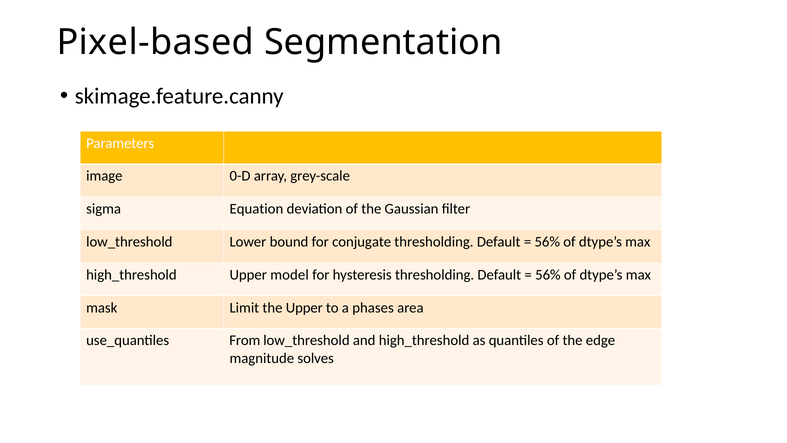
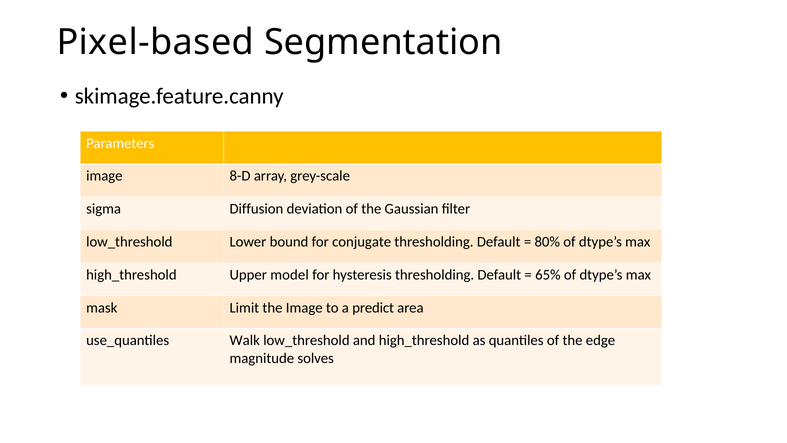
0-D: 0-D -> 8-D (240, 176)
Equation: Equation -> Diffusion (256, 209)
56%: 56% -> 80% (547, 242)
56%: 56% -> 65% (548, 275)
the Upper: Upper -> Image (304, 307)
phases: phases -> predict (373, 307)
From: From -> Walk (245, 340)
